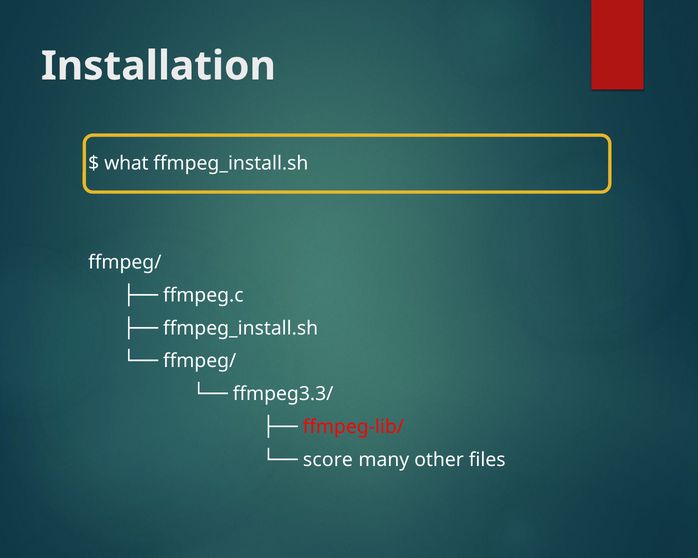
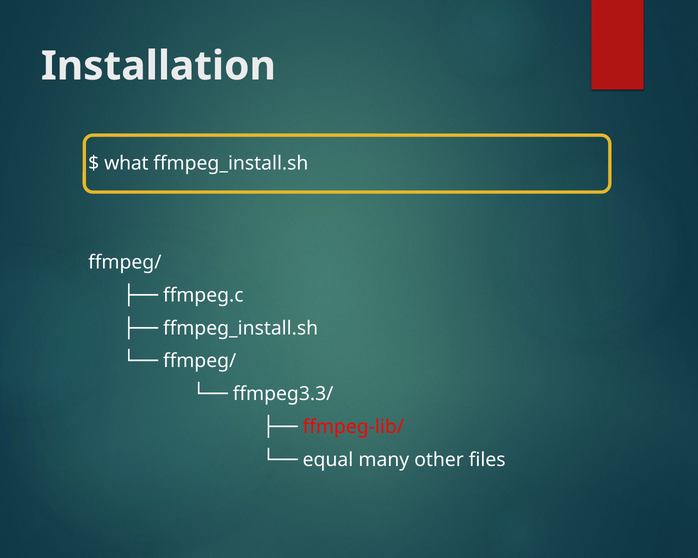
score: score -> equal (328, 460)
